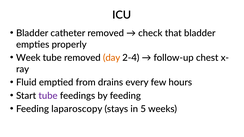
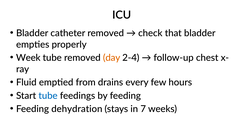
tube colour: purple -> blue (48, 96)
laparoscopy: laparoscopy -> dehydration (77, 109)
5: 5 -> 7 (143, 109)
